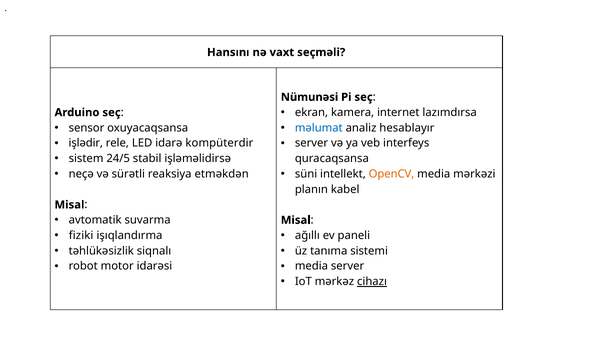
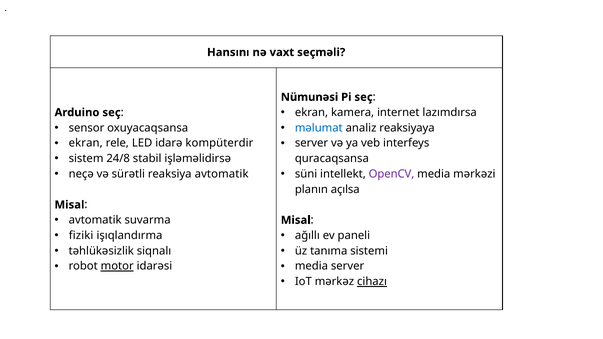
hesablayır: hesablayır -> reaksiyaya (407, 128)
işlədir: işlədir -> ekran (86, 143)
24/5: 24/5 -> 24/8 (118, 159)
reaksiya etməkdən: etməkdən -> avtomatik (222, 174)
OpenCV colour: orange -> purple (392, 174)
kabel: kabel -> açılsa (345, 189)
motor underline: none -> present (117, 266)
